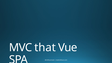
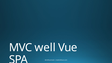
that: that -> well (45, 48)
